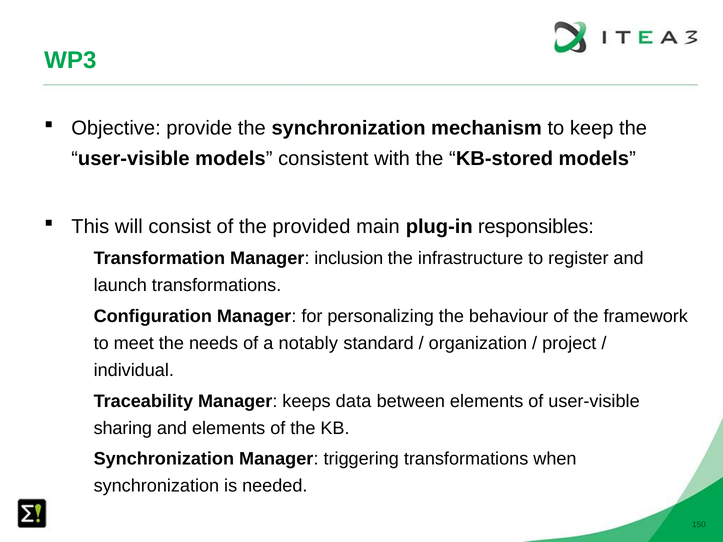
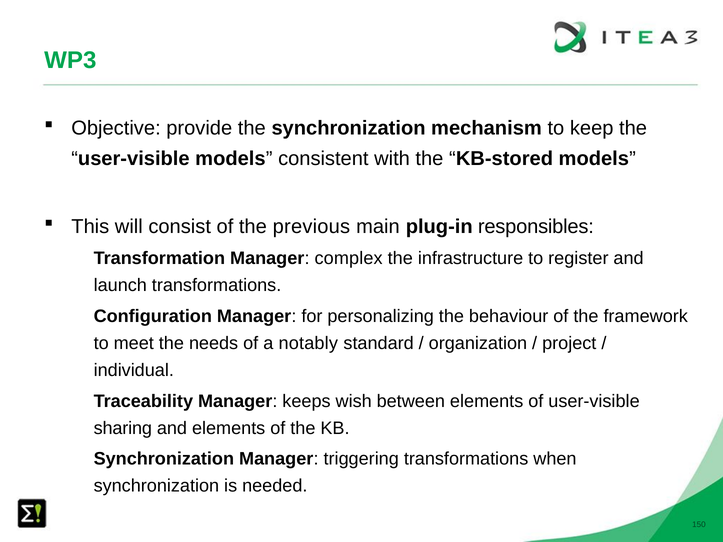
provided: provided -> previous (311, 227)
inclusion: inclusion -> complex (349, 259)
data: data -> wish (354, 401)
